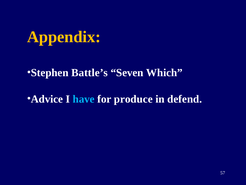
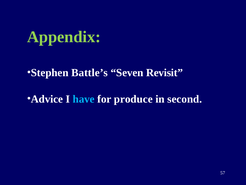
Appendix colour: yellow -> light green (64, 37)
Which: Which -> Revisit (164, 73)
defend: defend -> second (185, 99)
